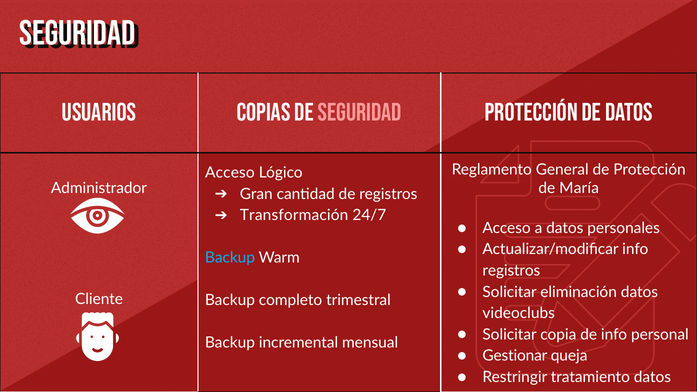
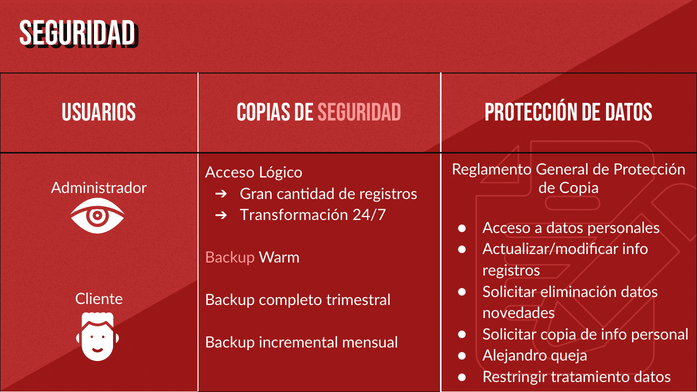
de María: María -> Copia (579, 188)
Backup colour: light blue -> pink (230, 258)
videoclubs: videoclubs -> novedades (519, 313)
Gestionar: Gestionar -> Alejandro (515, 356)
